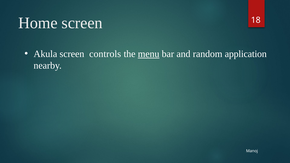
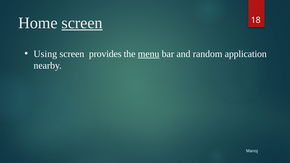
screen underline: none -> present (82, 23)
Akula: Akula -> Using (45, 54)
controls: controls -> provides (105, 54)
